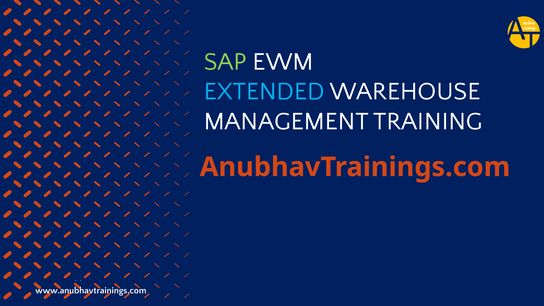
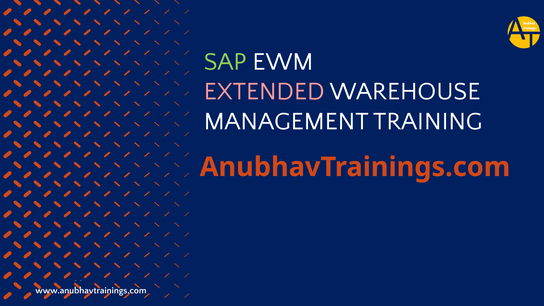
EXTENDED colour: light blue -> pink (264, 91)
